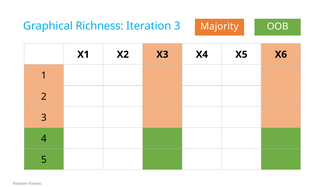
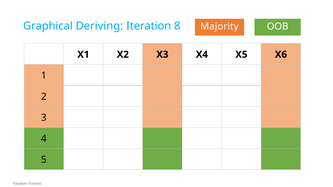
Richness: Richness -> Deriving (99, 26)
Iteration 3: 3 -> 8 (177, 26)
